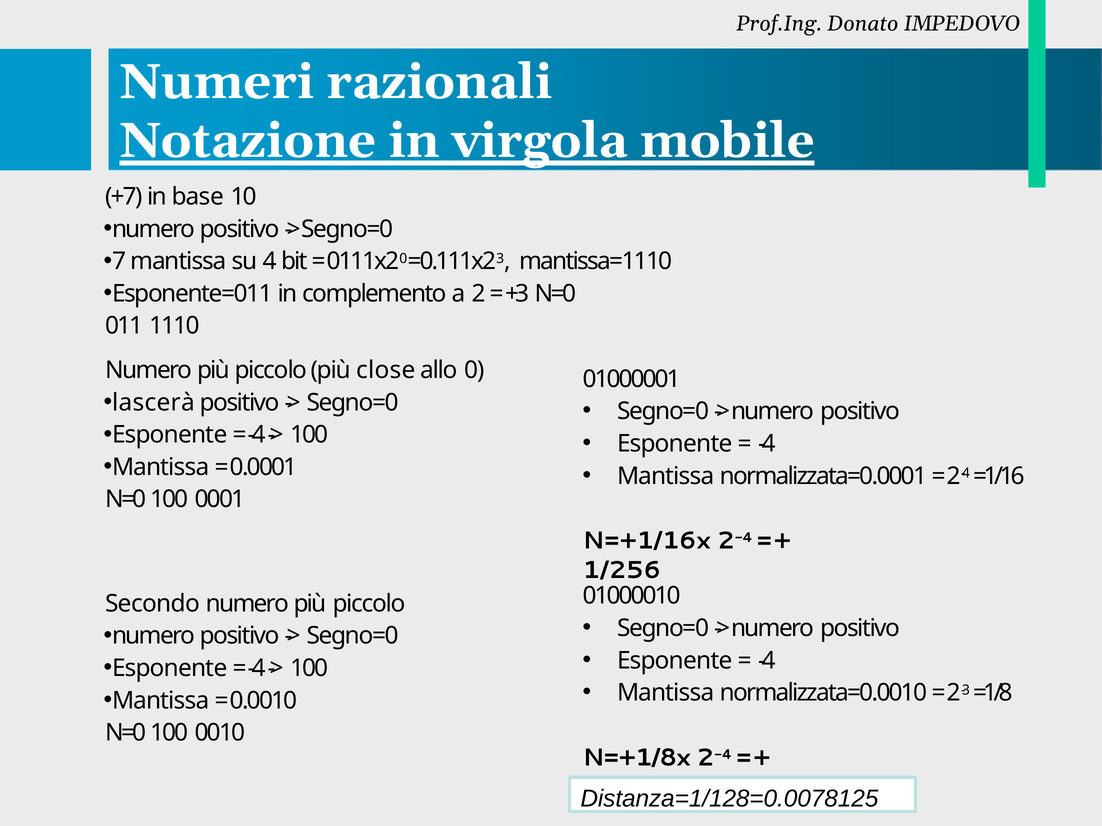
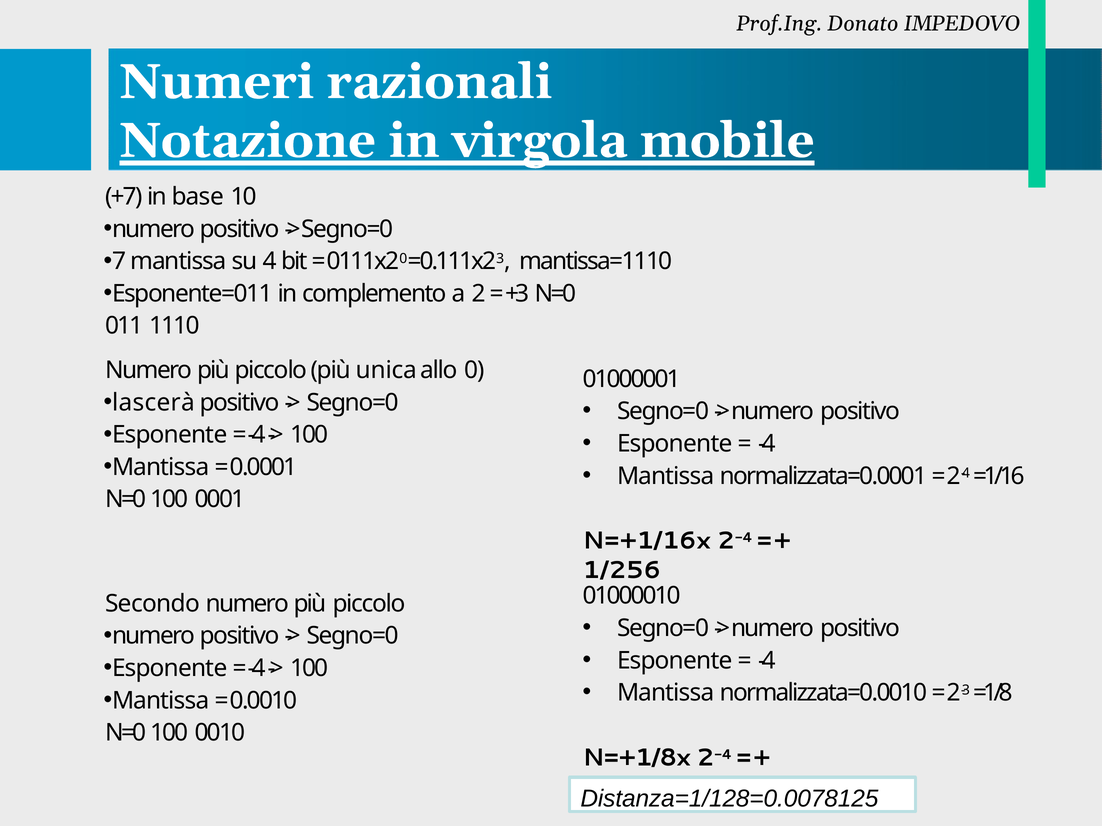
close: close -> unica (386, 370)
